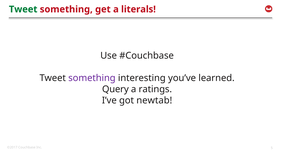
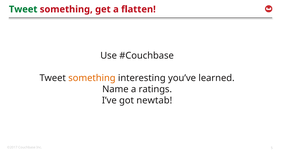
literals: literals -> flatten (138, 9)
something colour: purple -> orange (92, 78)
Query: Query -> Name (115, 89)
